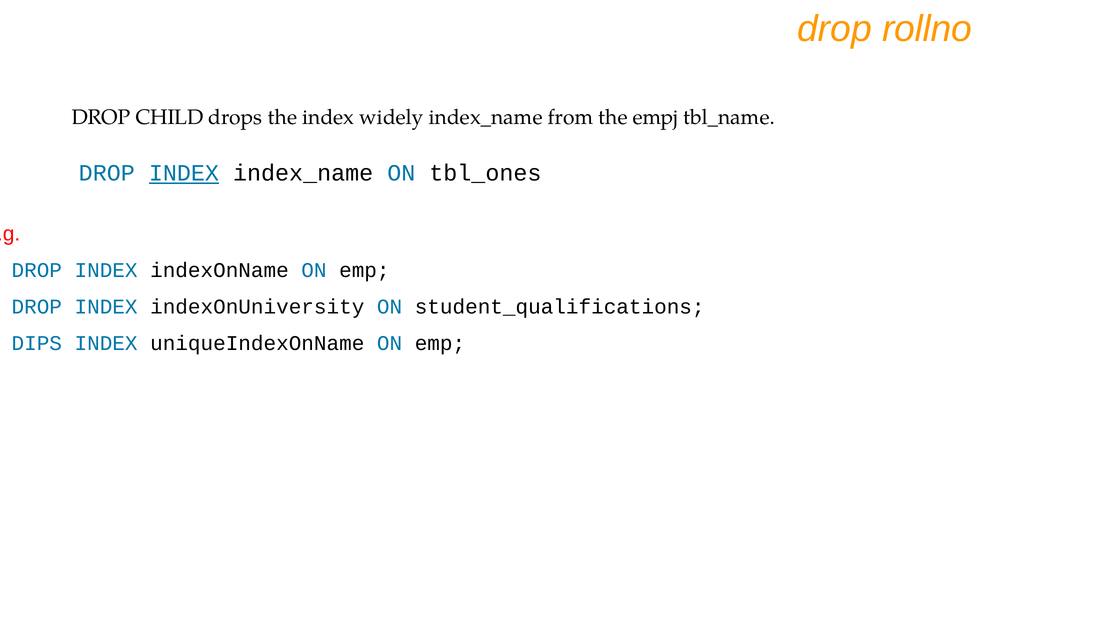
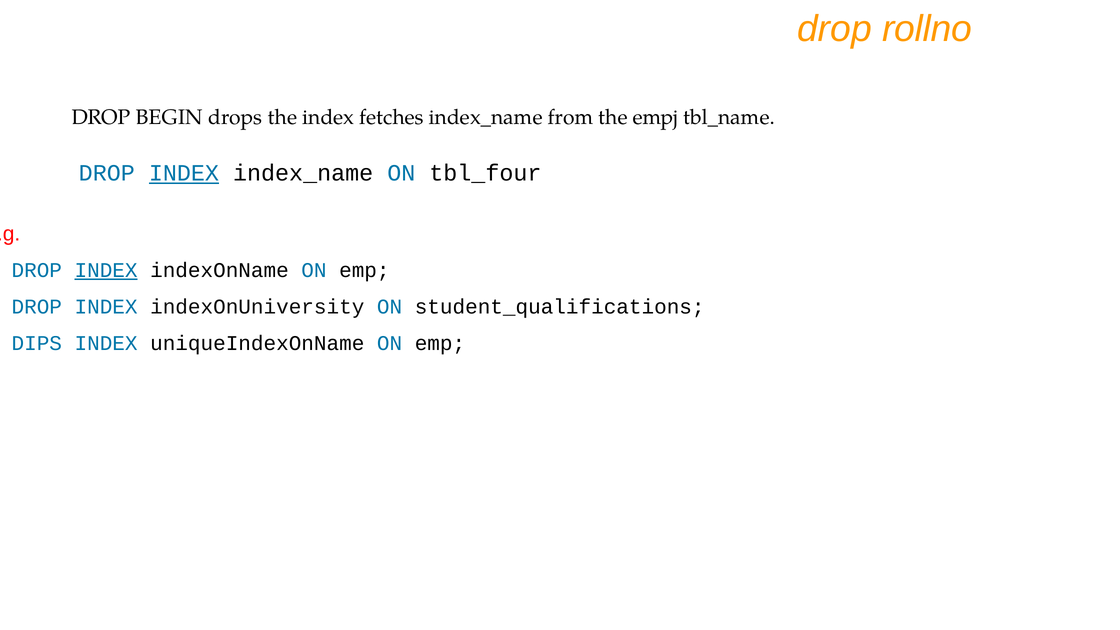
CHILD: CHILD -> BEGIN (169, 118)
widely: widely -> fetches (392, 118)
tbl_ones: tbl_ones -> tbl_four (485, 173)
INDEX underline: none -> present (106, 270)
